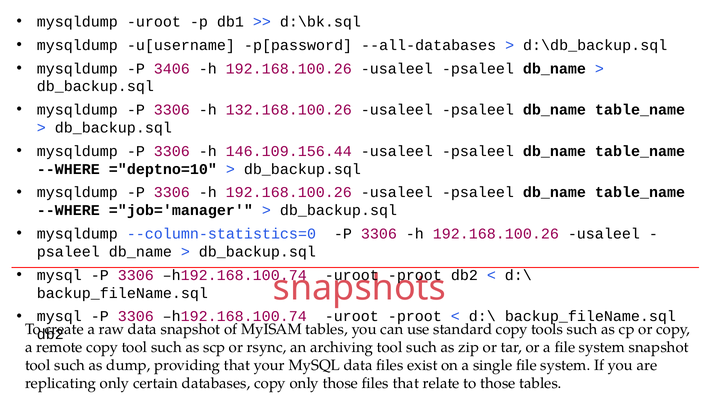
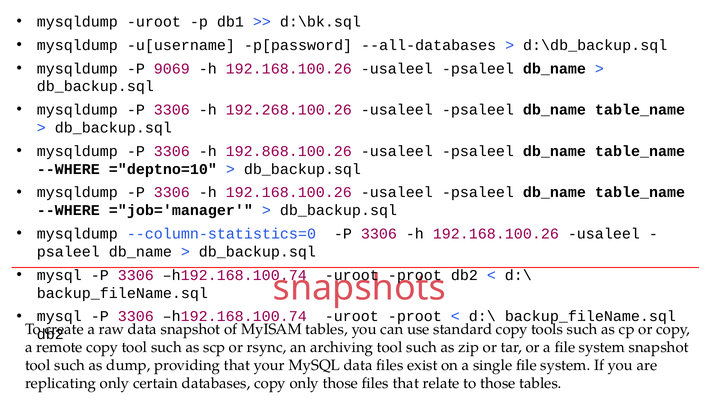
3406: 3406 -> 9069 (172, 69)
132.168.100.26: 132.168.100.26 -> 192.268.100.26 (289, 110)
146.109.156.44: 146.109.156.44 -> 192.868.100.26 (289, 151)
